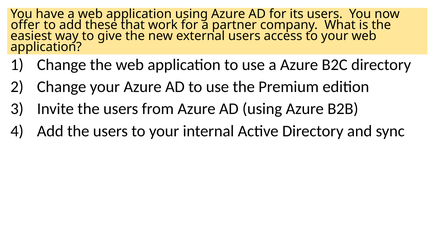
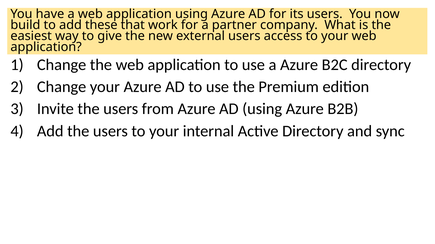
offer: offer -> build (25, 25)
